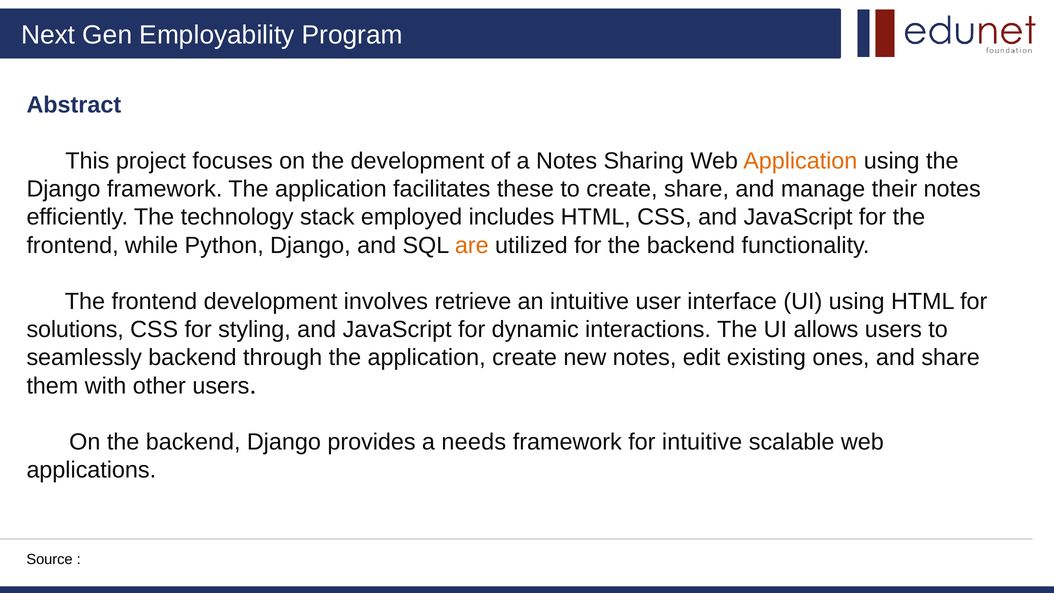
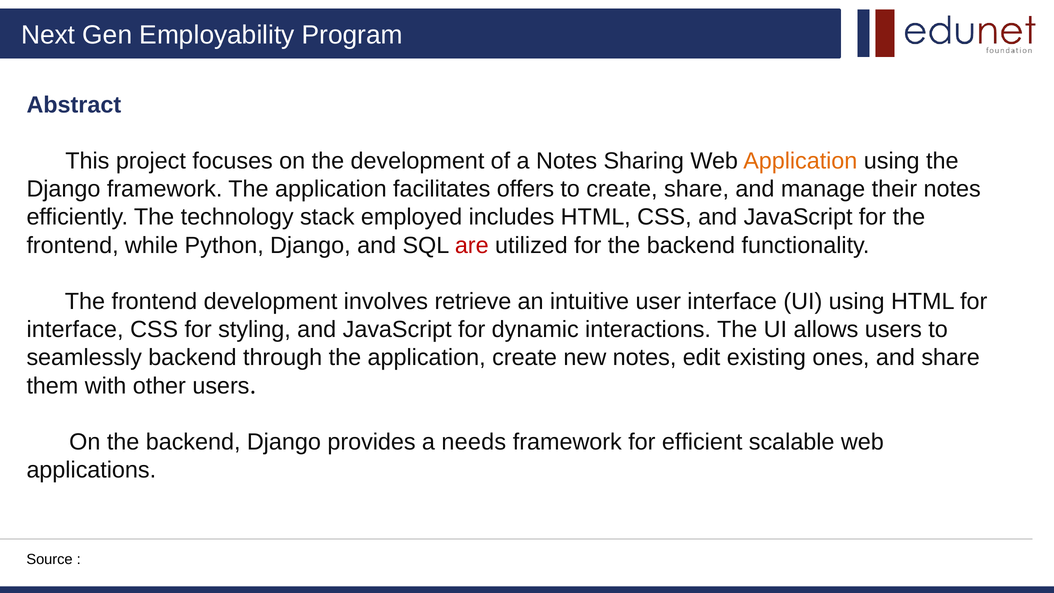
these: these -> offers (526, 189)
are colour: orange -> red (472, 245)
solutions: solutions -> interface (75, 330)
for intuitive: intuitive -> efficient (702, 442)
